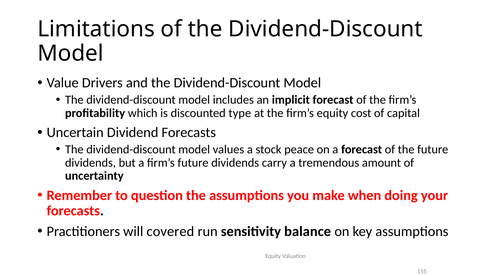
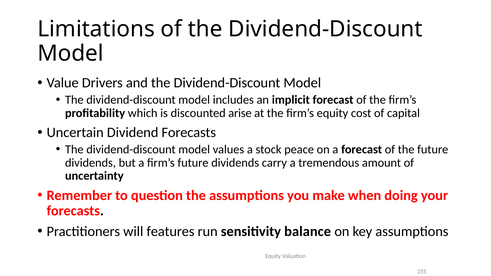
type: type -> arise (240, 113)
covered: covered -> features (170, 231)
